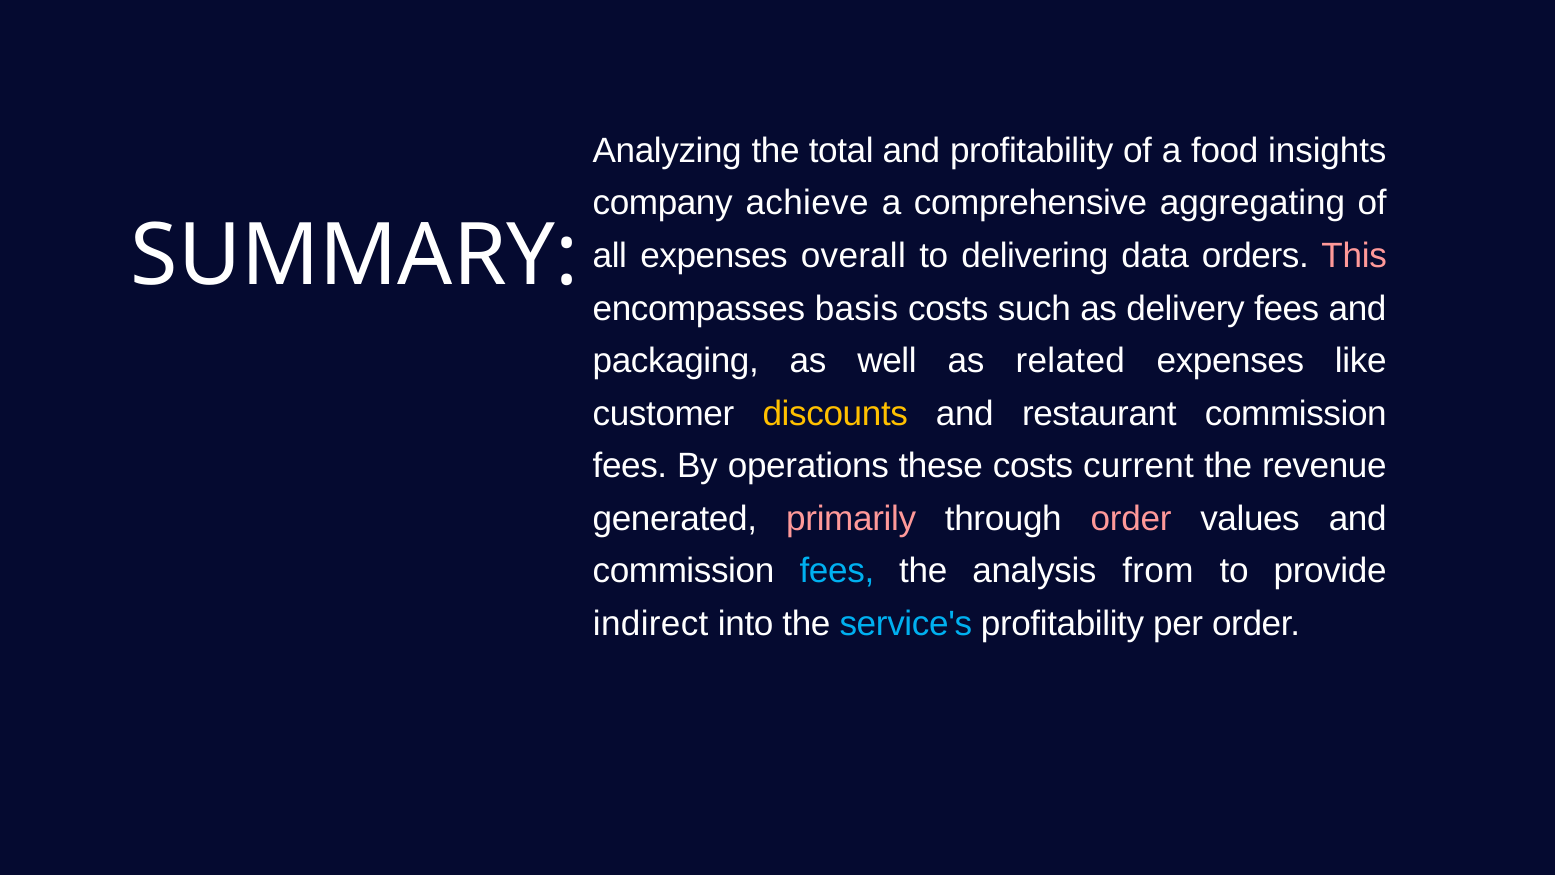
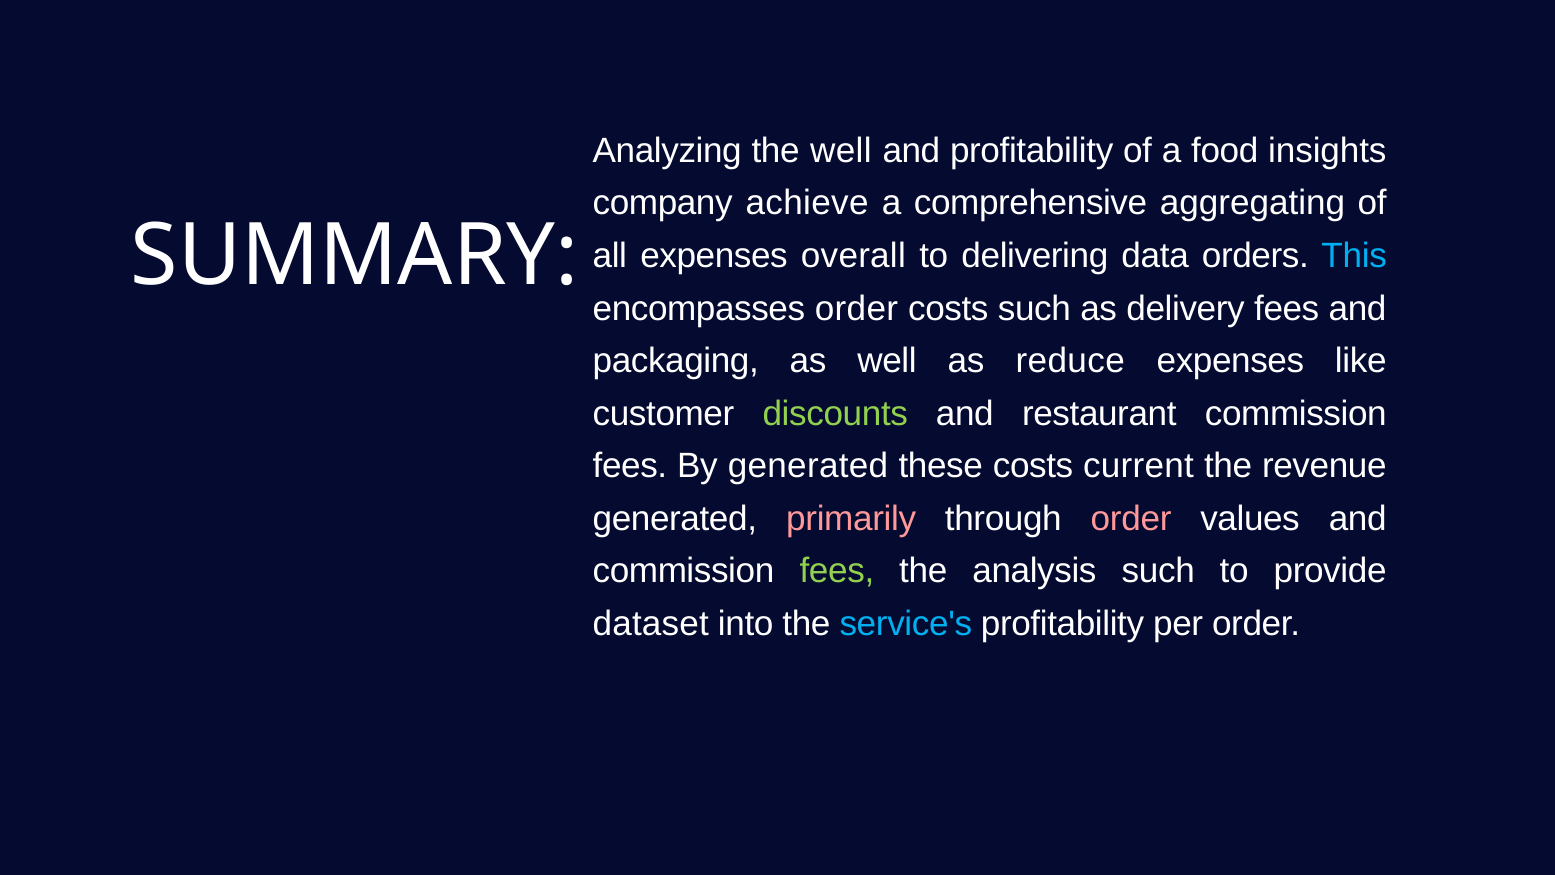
the total: total -> well (841, 151)
This colour: pink -> light blue (1354, 256)
encompasses basis: basis -> order (856, 308)
related: related -> reduce (1070, 361)
discounts colour: yellow -> light green (835, 413)
By operations: operations -> generated (808, 466)
fees colour: light blue -> light green (837, 571)
analysis from: from -> such (1158, 571)
indirect: indirect -> dataset (651, 624)
